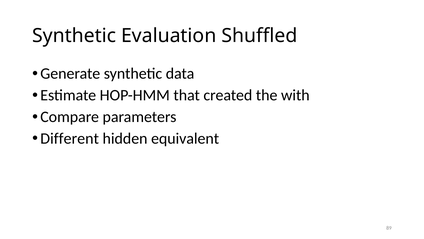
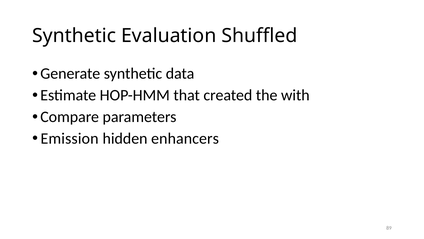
Different: Different -> Emission (70, 138)
equivalent: equivalent -> enhancers (185, 138)
